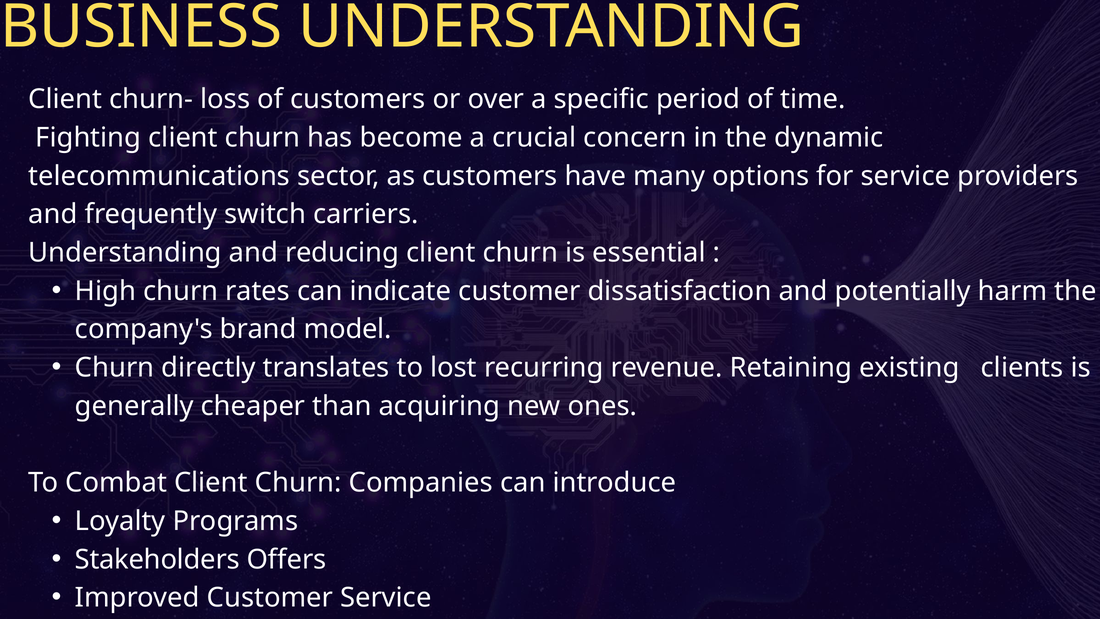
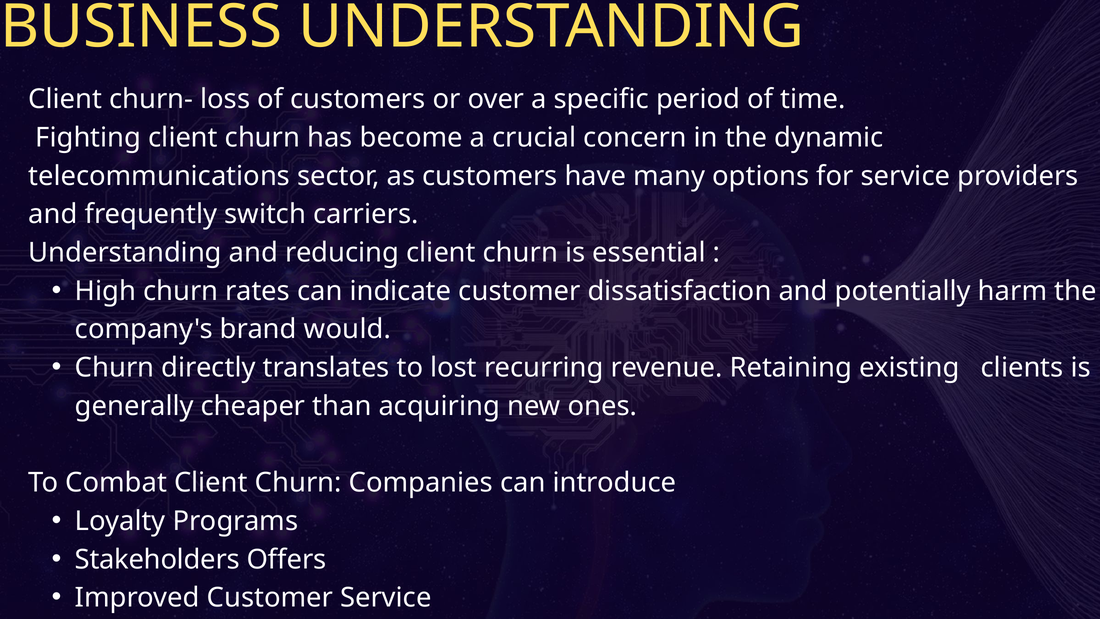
model: model -> would (348, 329)
